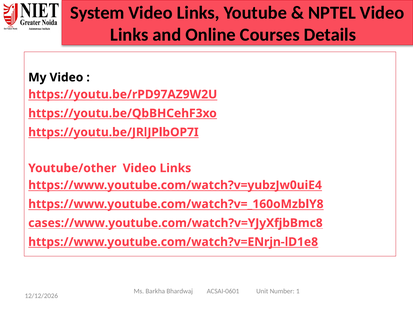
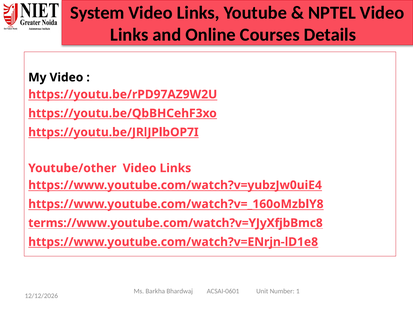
cases://www.youtube.com/watch?v=YJyXfjbBmc8: cases://www.youtube.com/watch?v=YJyXfjbBmc8 -> terms://www.youtube.com/watch?v=YJyXfjbBmc8 (175, 223)
